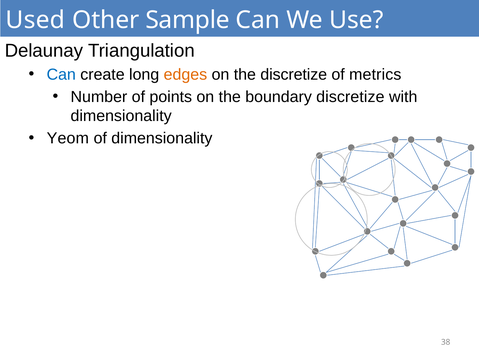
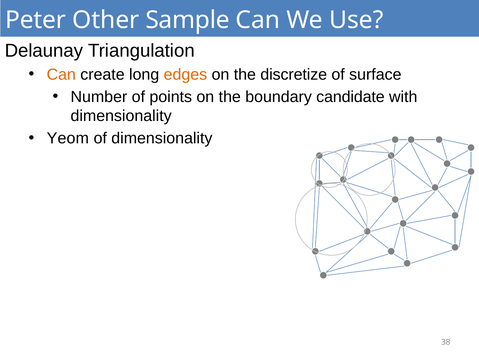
Used: Used -> Peter (36, 20)
Can colour: blue -> orange (61, 75)
metrics: metrics -> surface (375, 75)
boundary discretize: discretize -> candidate (350, 97)
